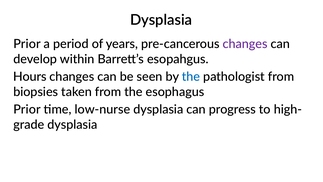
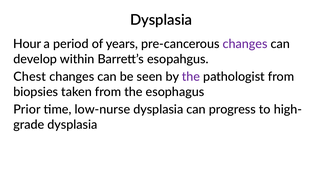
Prior: Prior -> Hour (27, 44)
Hours: Hours -> Chest (30, 77)
the colour: blue -> purple (191, 77)
